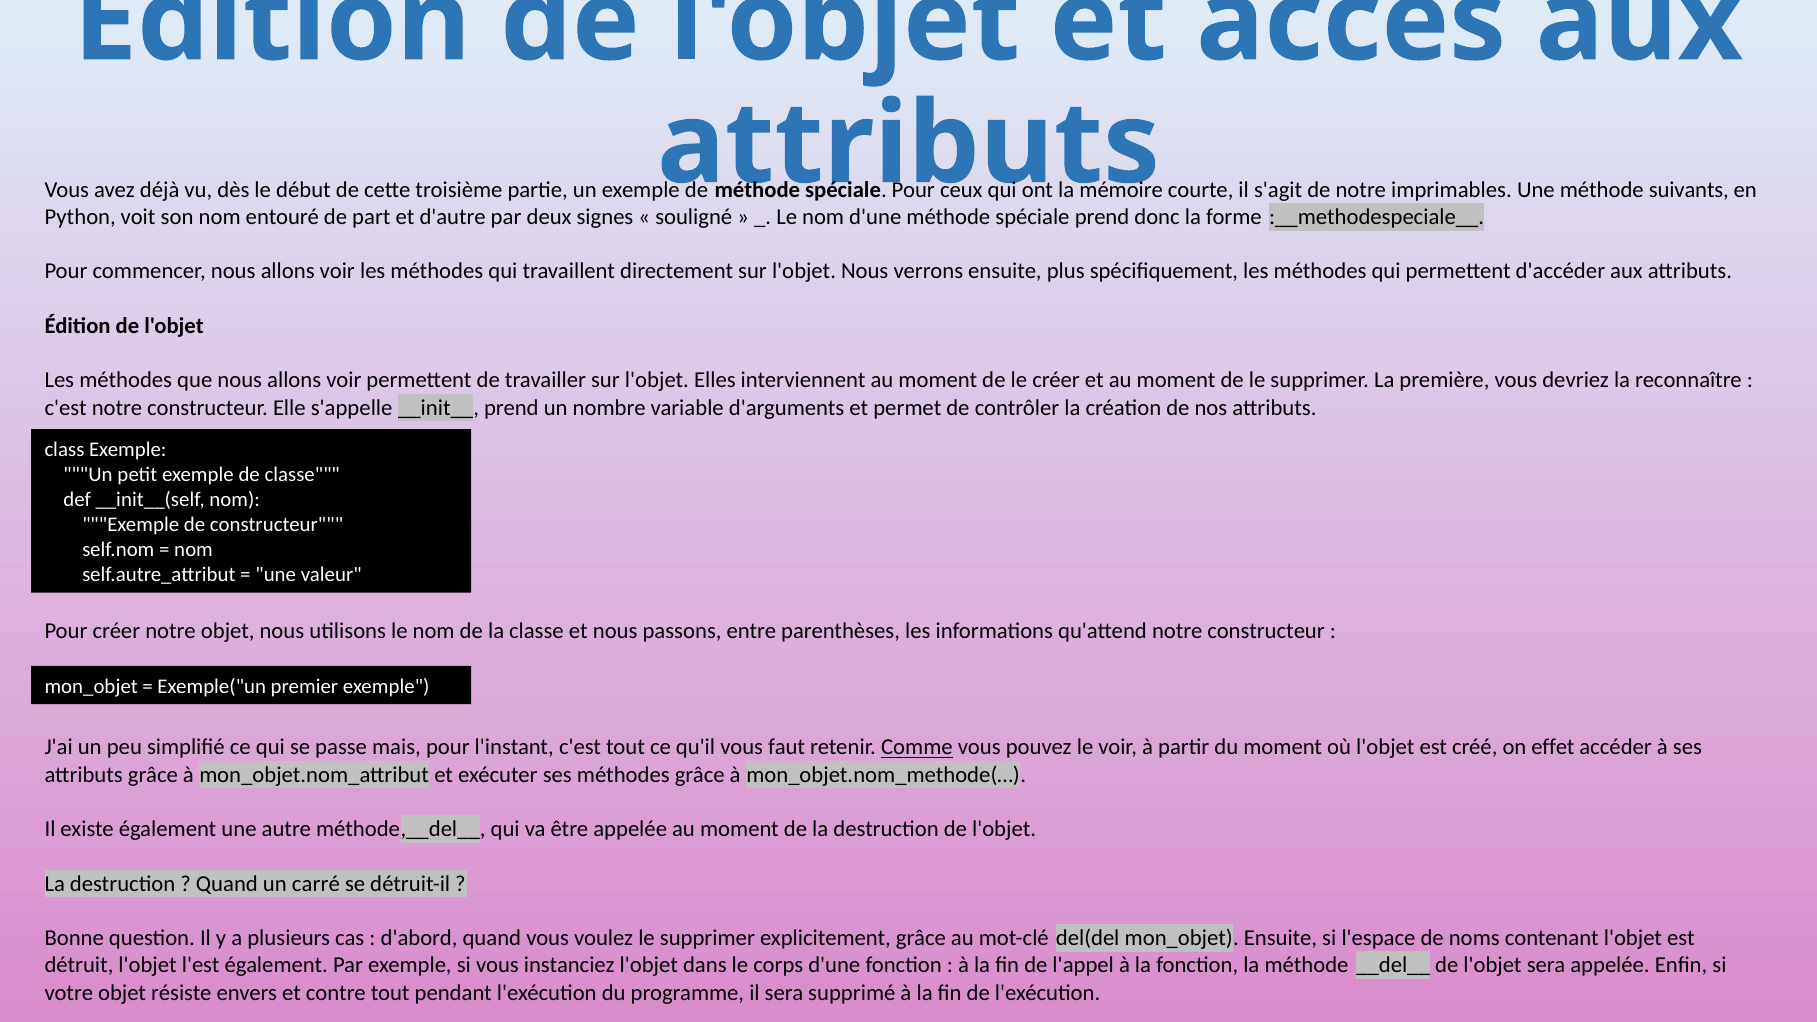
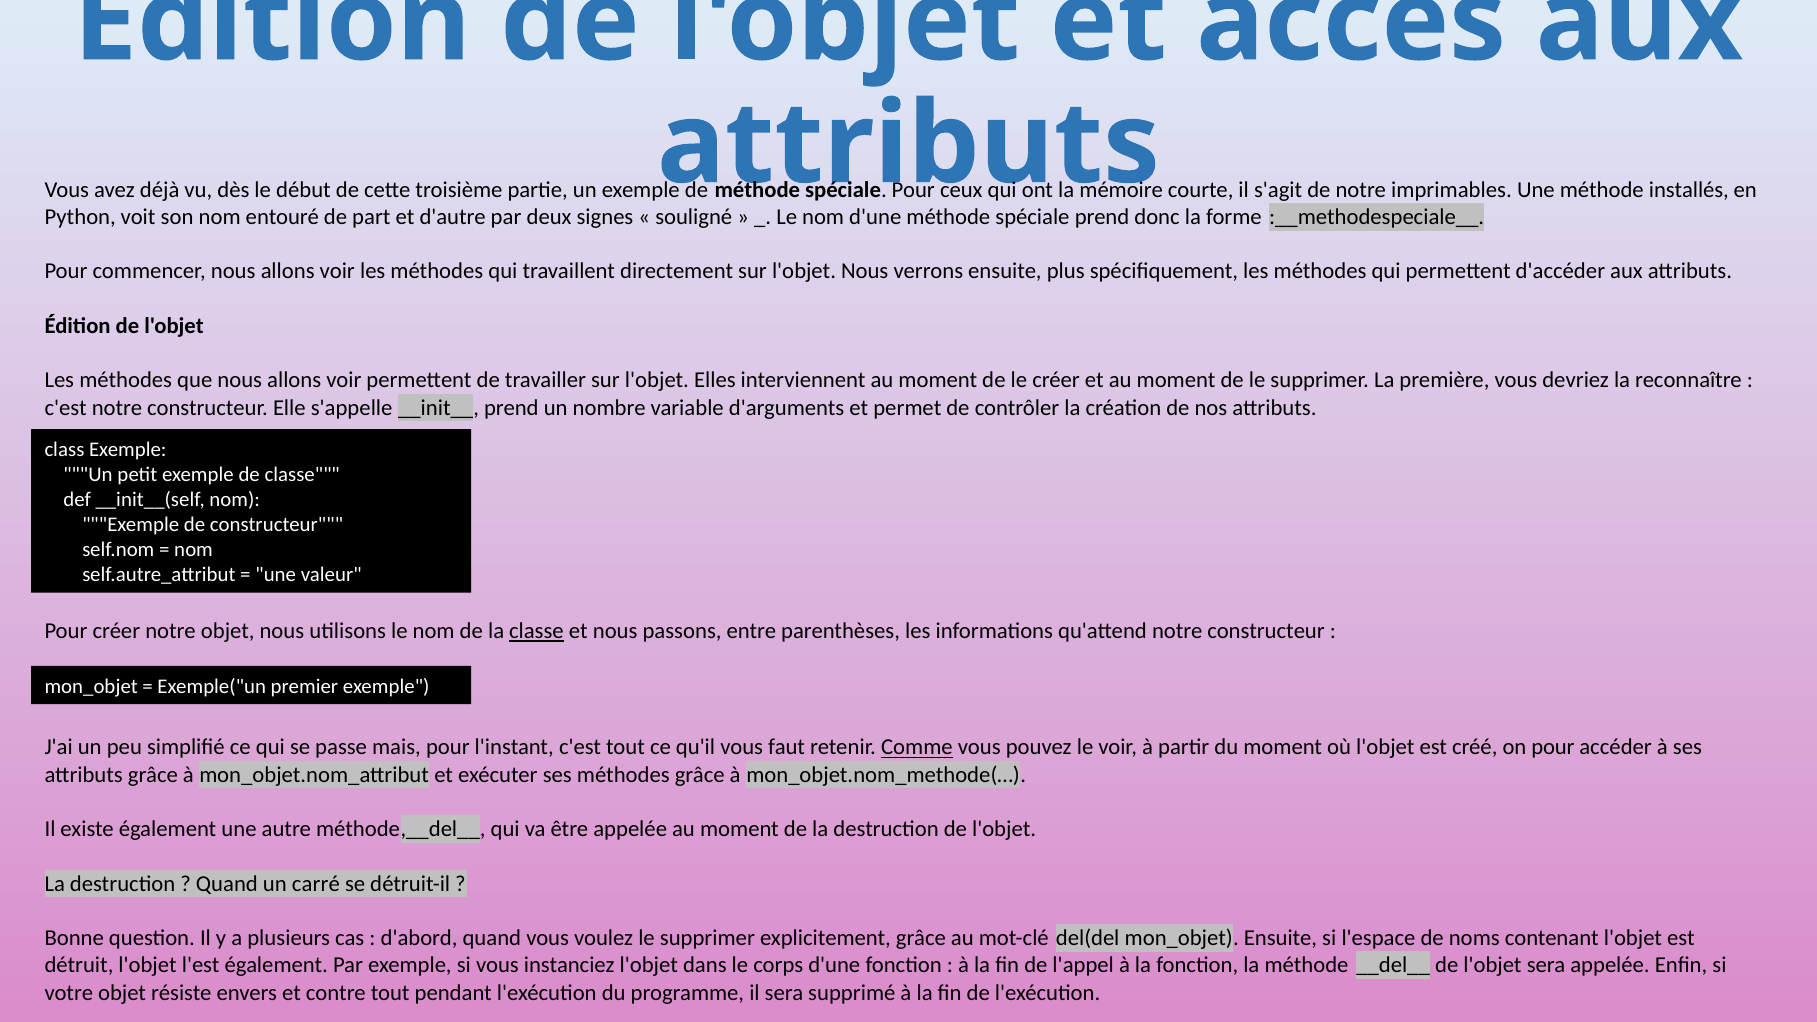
suivants: suivants -> installés (1689, 190)
classe underline: none -> present (536, 631)
on effet: effet -> pour (1553, 747)
